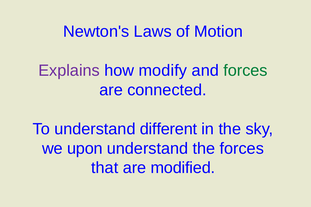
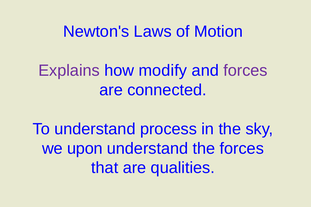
forces colour: green -> purple (245, 71)
different: different -> process (168, 129)
modified: modified -> qualities (183, 168)
